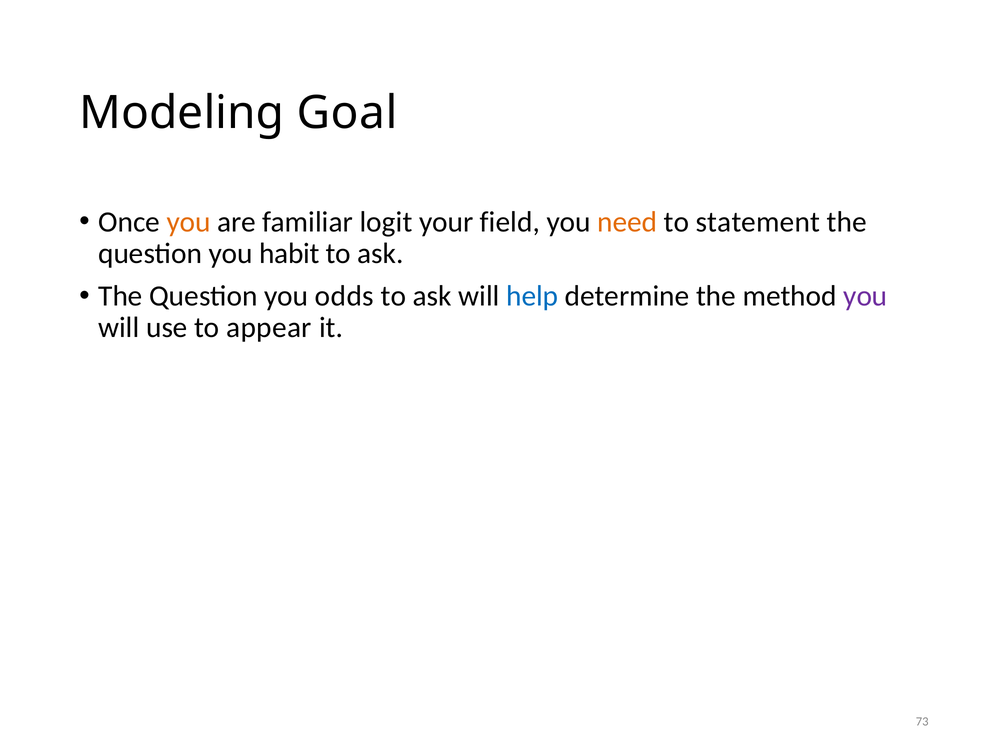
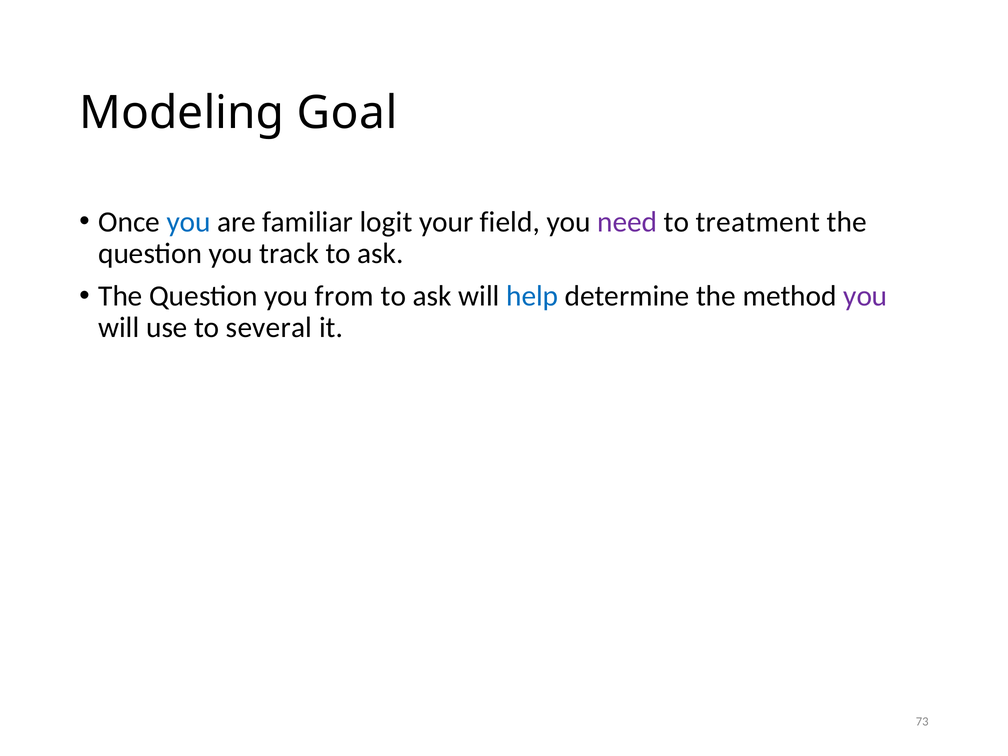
you colour: orange -> blue (189, 222)
need colour: orange -> purple (627, 222)
statement: statement -> treatment (758, 222)
habit: habit -> track (289, 254)
odds: odds -> from (344, 296)
appear: appear -> several (269, 328)
